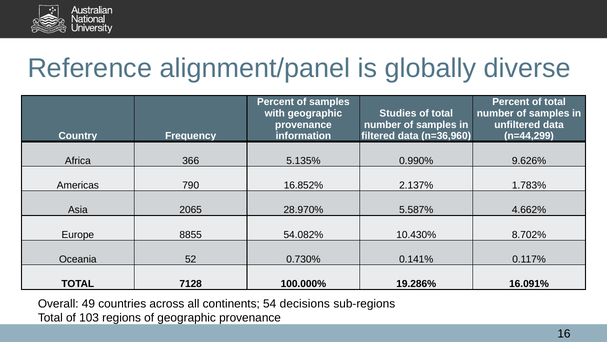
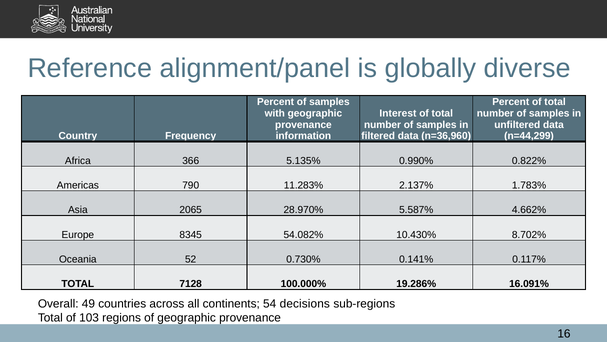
Studies: Studies -> Interest (398, 113)
9.626%: 9.626% -> 0.822% (529, 160)
16.852%: 16.852% -> 11.283% (303, 185)
8855: 8855 -> 8345 (191, 234)
